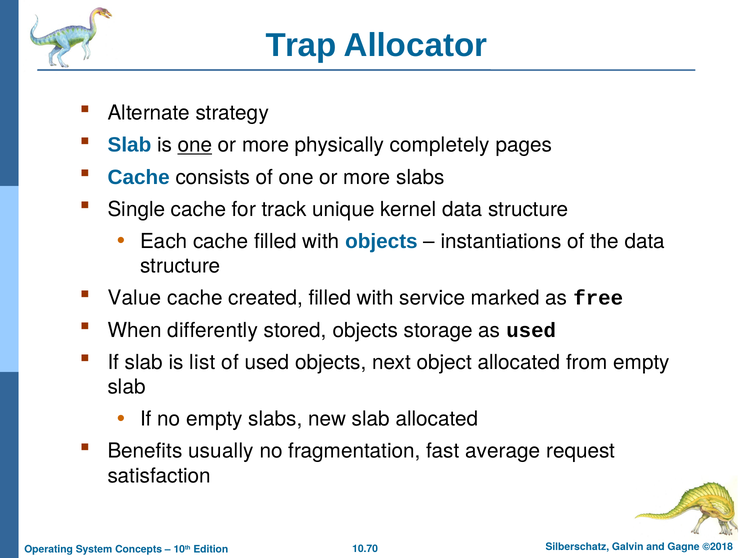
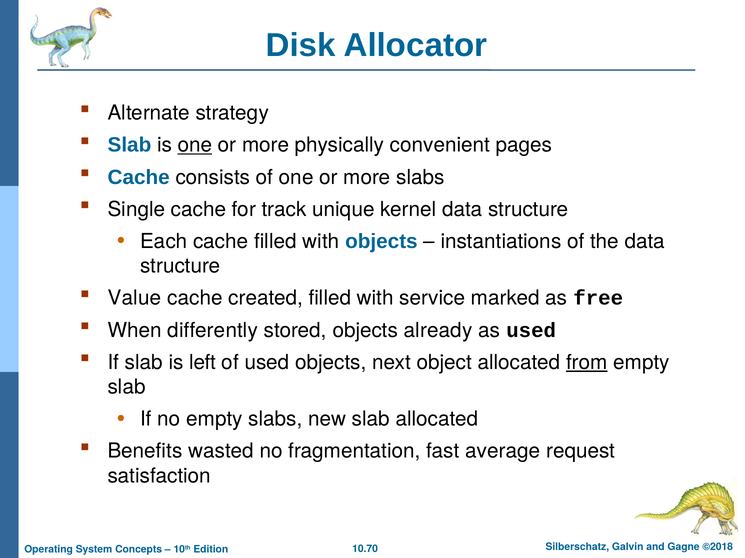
Trap: Trap -> Disk (301, 46)
completely: completely -> convenient (440, 145)
storage: storage -> already (438, 331)
list: list -> left (203, 363)
from underline: none -> present (587, 363)
usually: usually -> wasted (221, 452)
